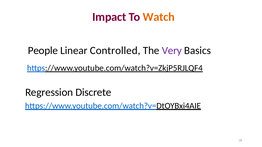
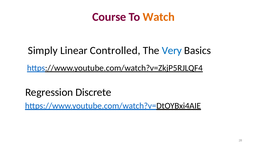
Impact: Impact -> Course (109, 17)
People: People -> Simply (43, 51)
Very colour: purple -> blue (172, 51)
